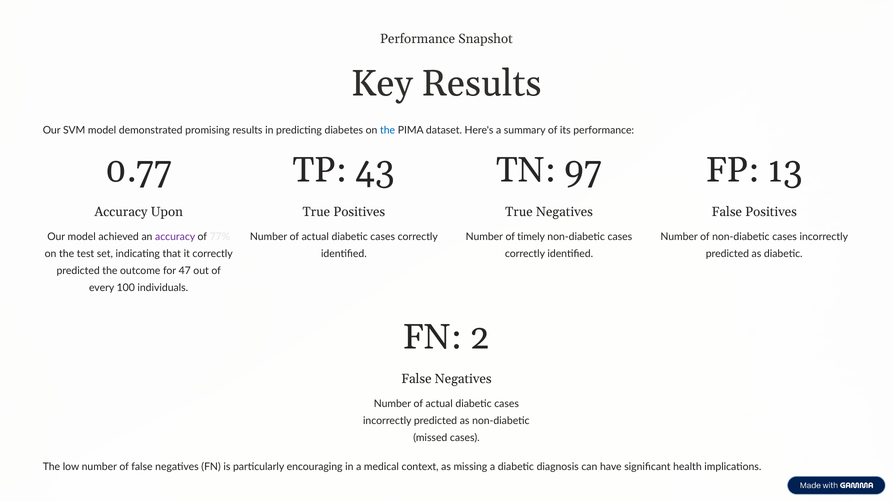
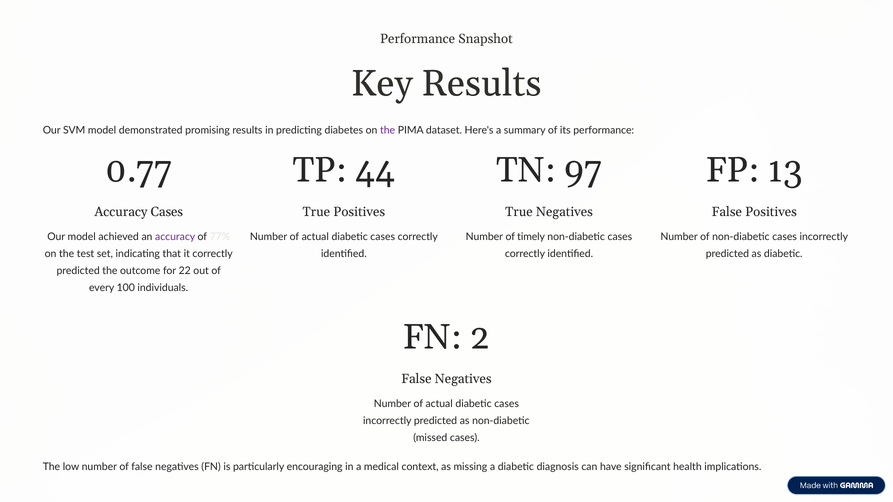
the colour: blue -> purple (388, 131)
43: 43 -> 44 (375, 170)
Accuracy Upon: Upon -> Cases (167, 212)
47: 47 -> 22 (185, 271)
